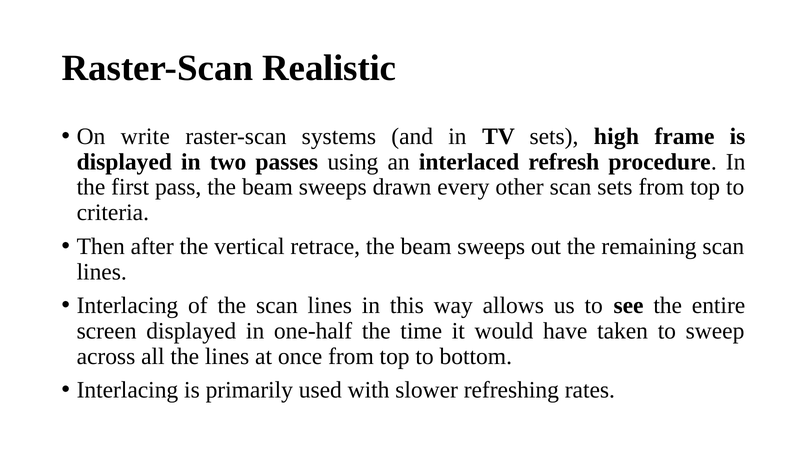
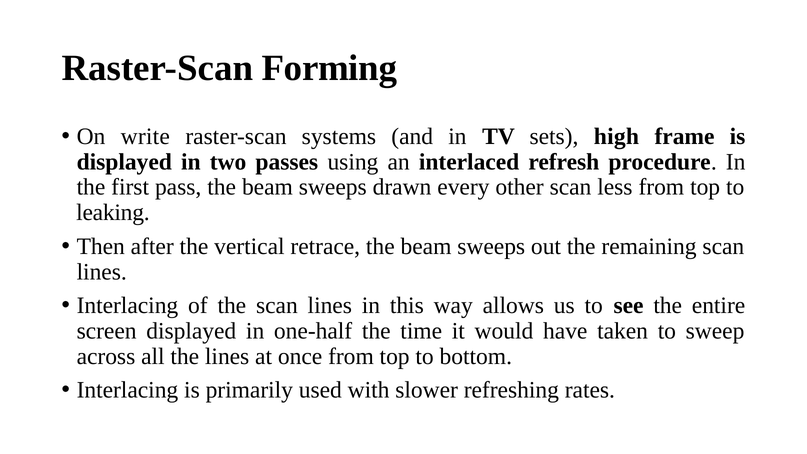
Realistic: Realistic -> Forming (329, 68)
scan sets: sets -> less (615, 187)
criteria: criteria -> leaking (113, 213)
